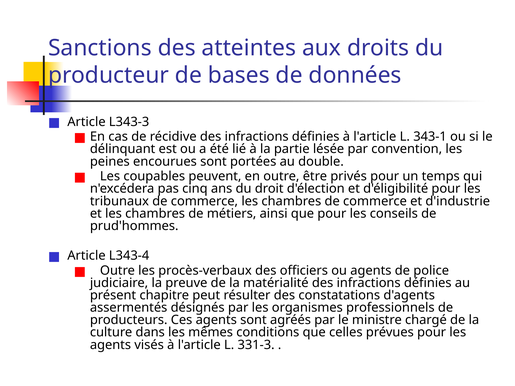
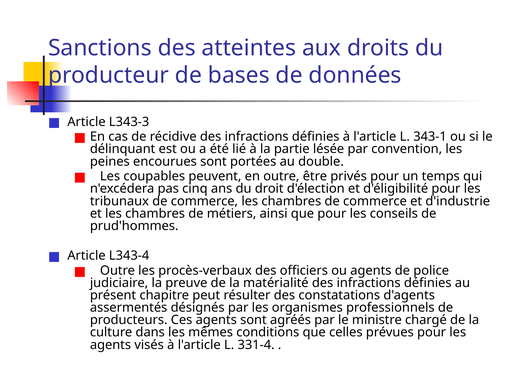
331-3: 331-3 -> 331-4 (256, 345)
